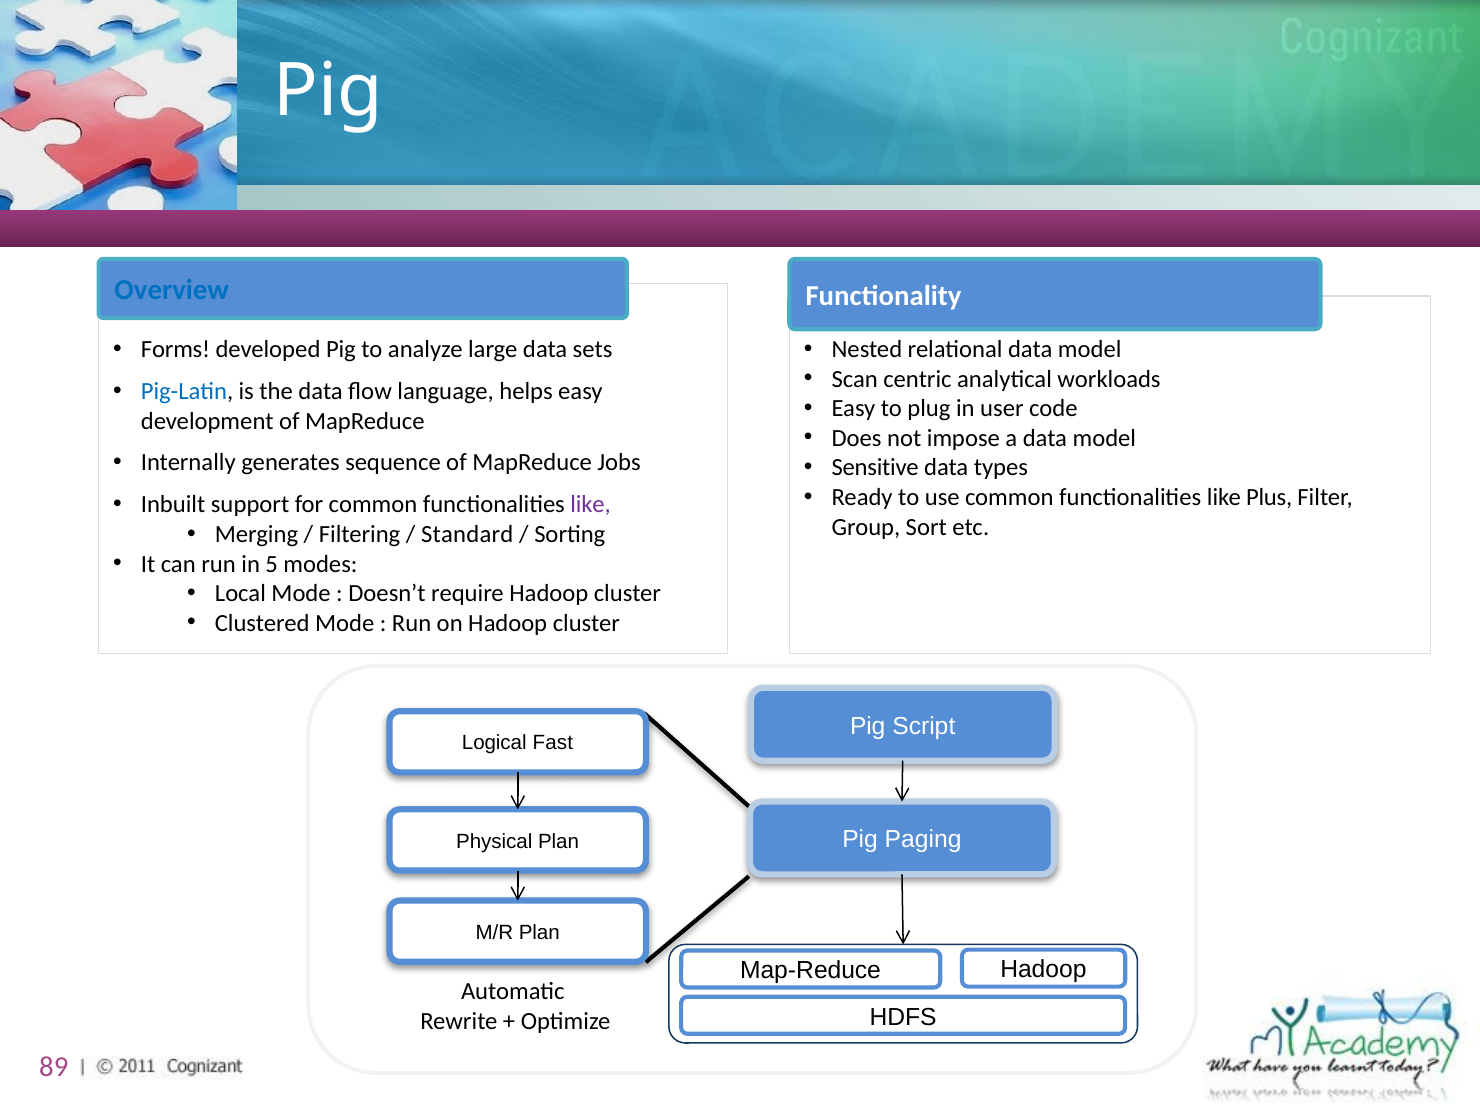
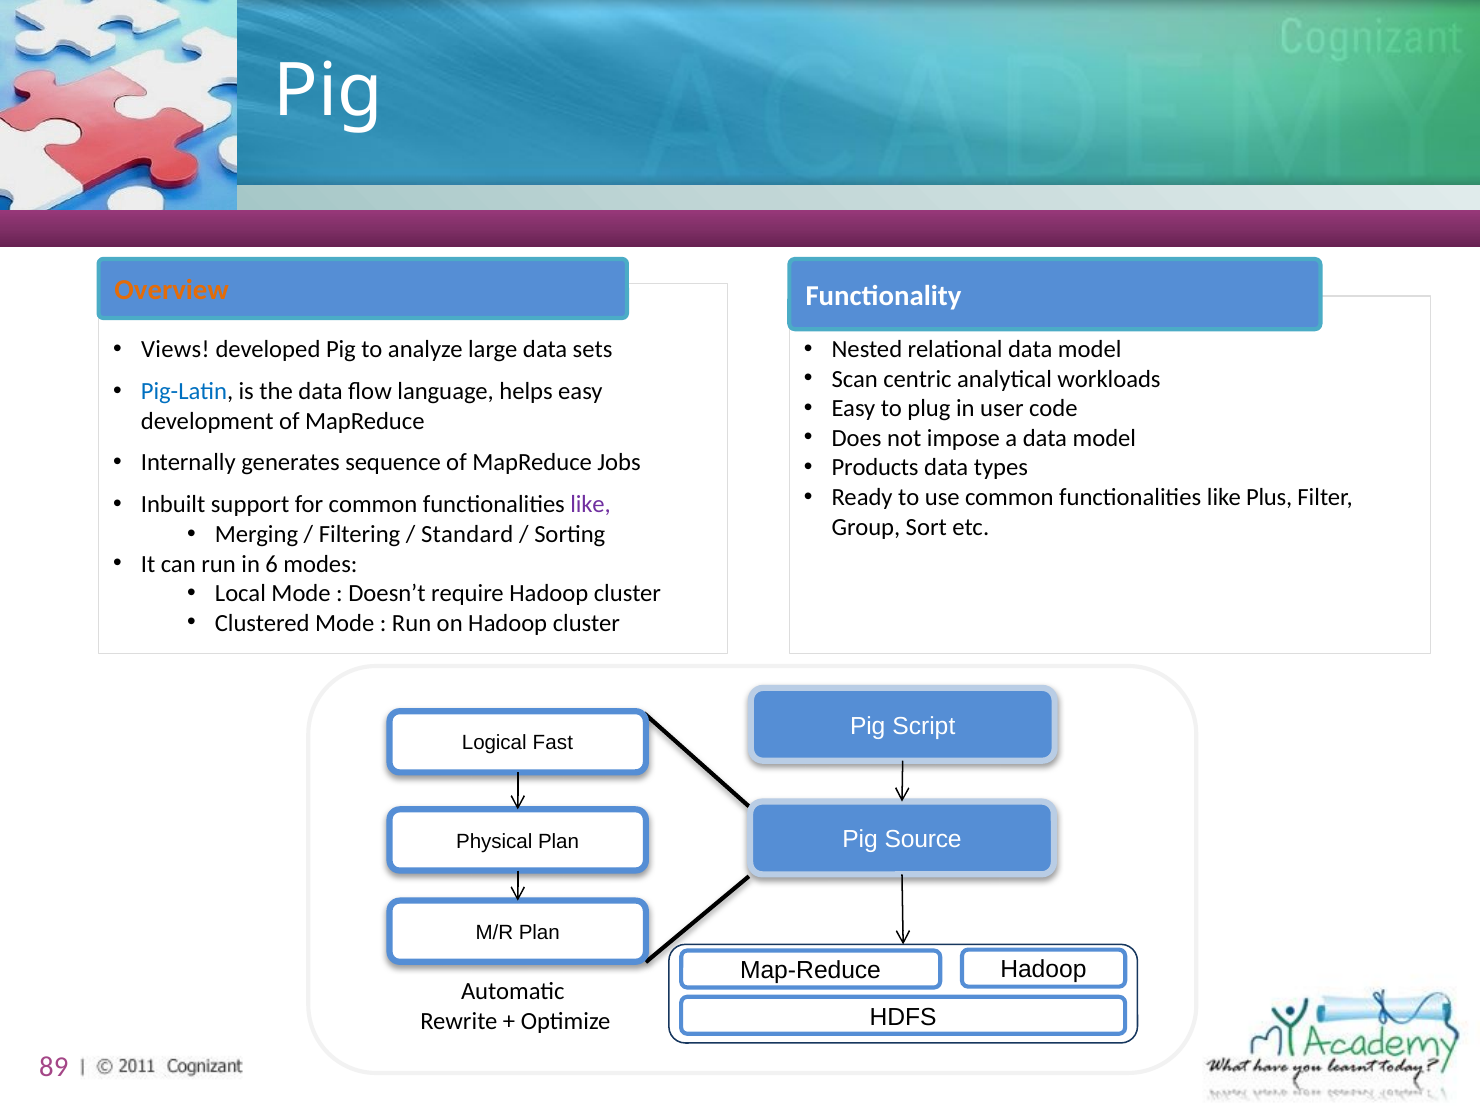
Overview colour: blue -> orange (172, 290)
Forms: Forms -> Views (175, 349)
Sensitive: Sensitive -> Products (875, 468)
5: 5 -> 6 (272, 564)
Paging: Paging -> Source (923, 840)
